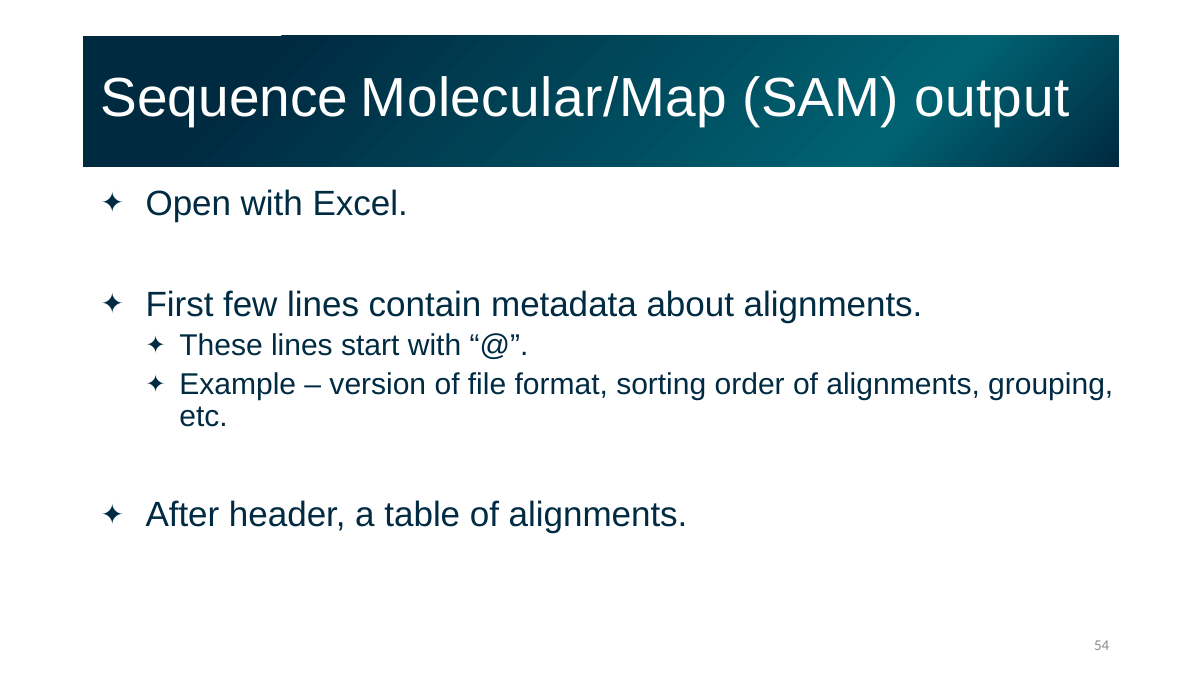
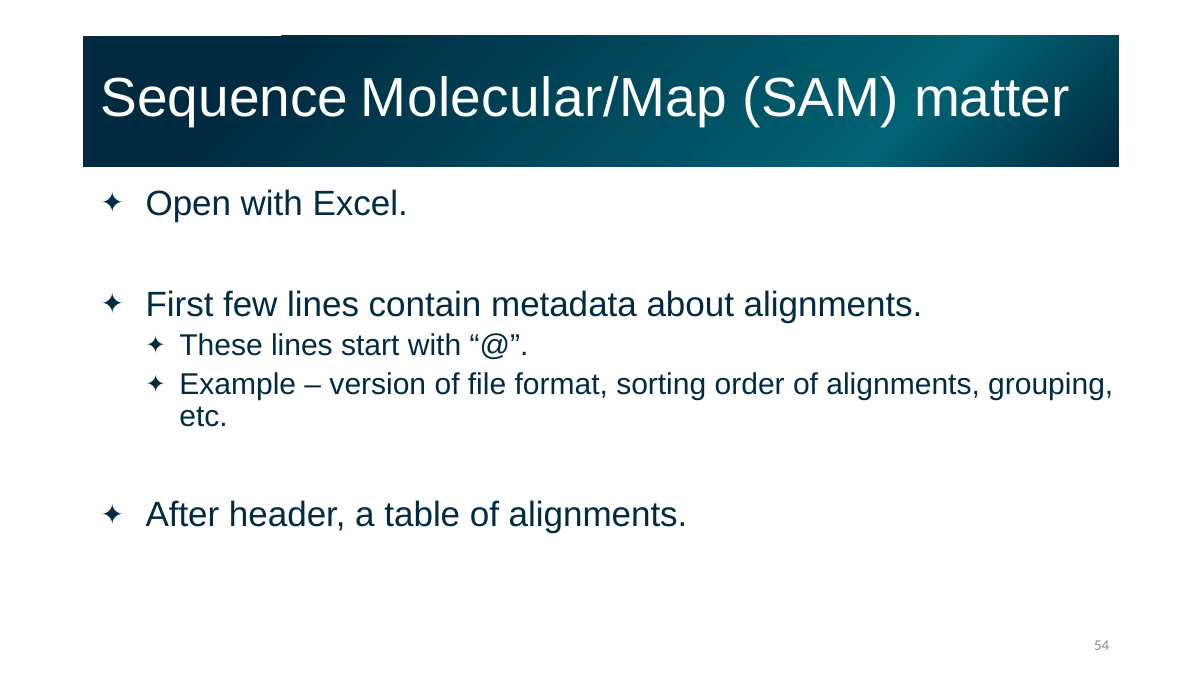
output: output -> matter (992, 99)
